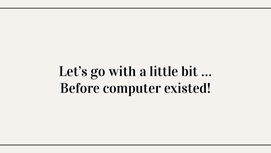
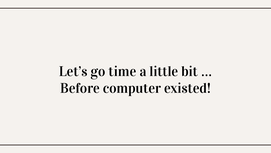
with: with -> time (122, 71)
